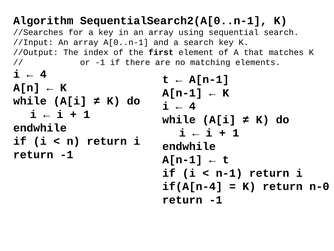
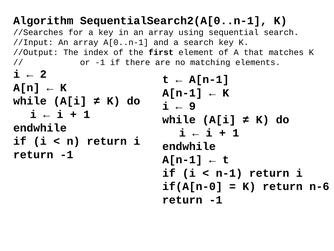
4: 4 -> 2 (43, 74)
4: 4 -> 9 (192, 106)
if(A[n-4: if(A[n-4 -> if(A[n-0 (192, 186)
n-0: n-0 -> n-6 (319, 186)
